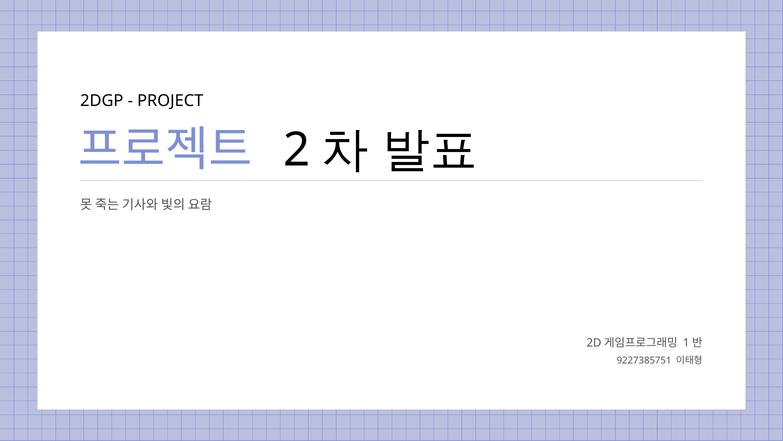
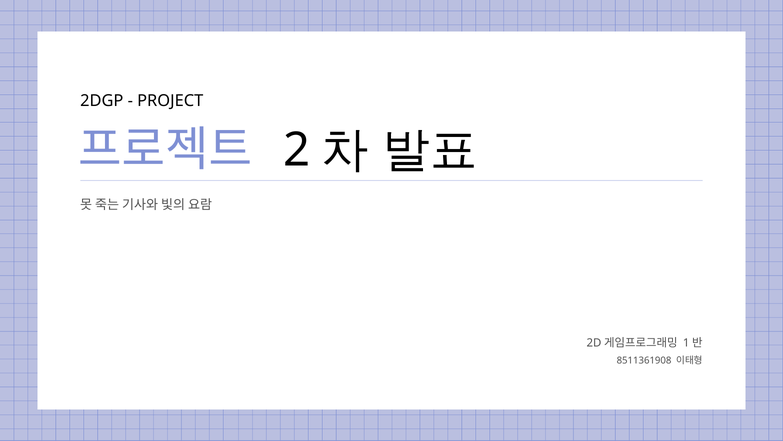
9227385751: 9227385751 -> 8511361908 (644, 360)
